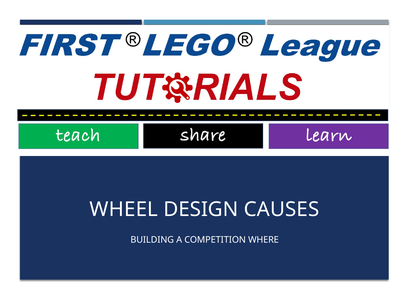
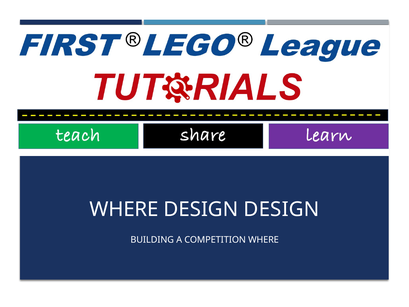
WHEEL: WHEEL -> WHERE (124, 209)
DESIGN CAUSES: CAUSES -> DESIGN (282, 209)
